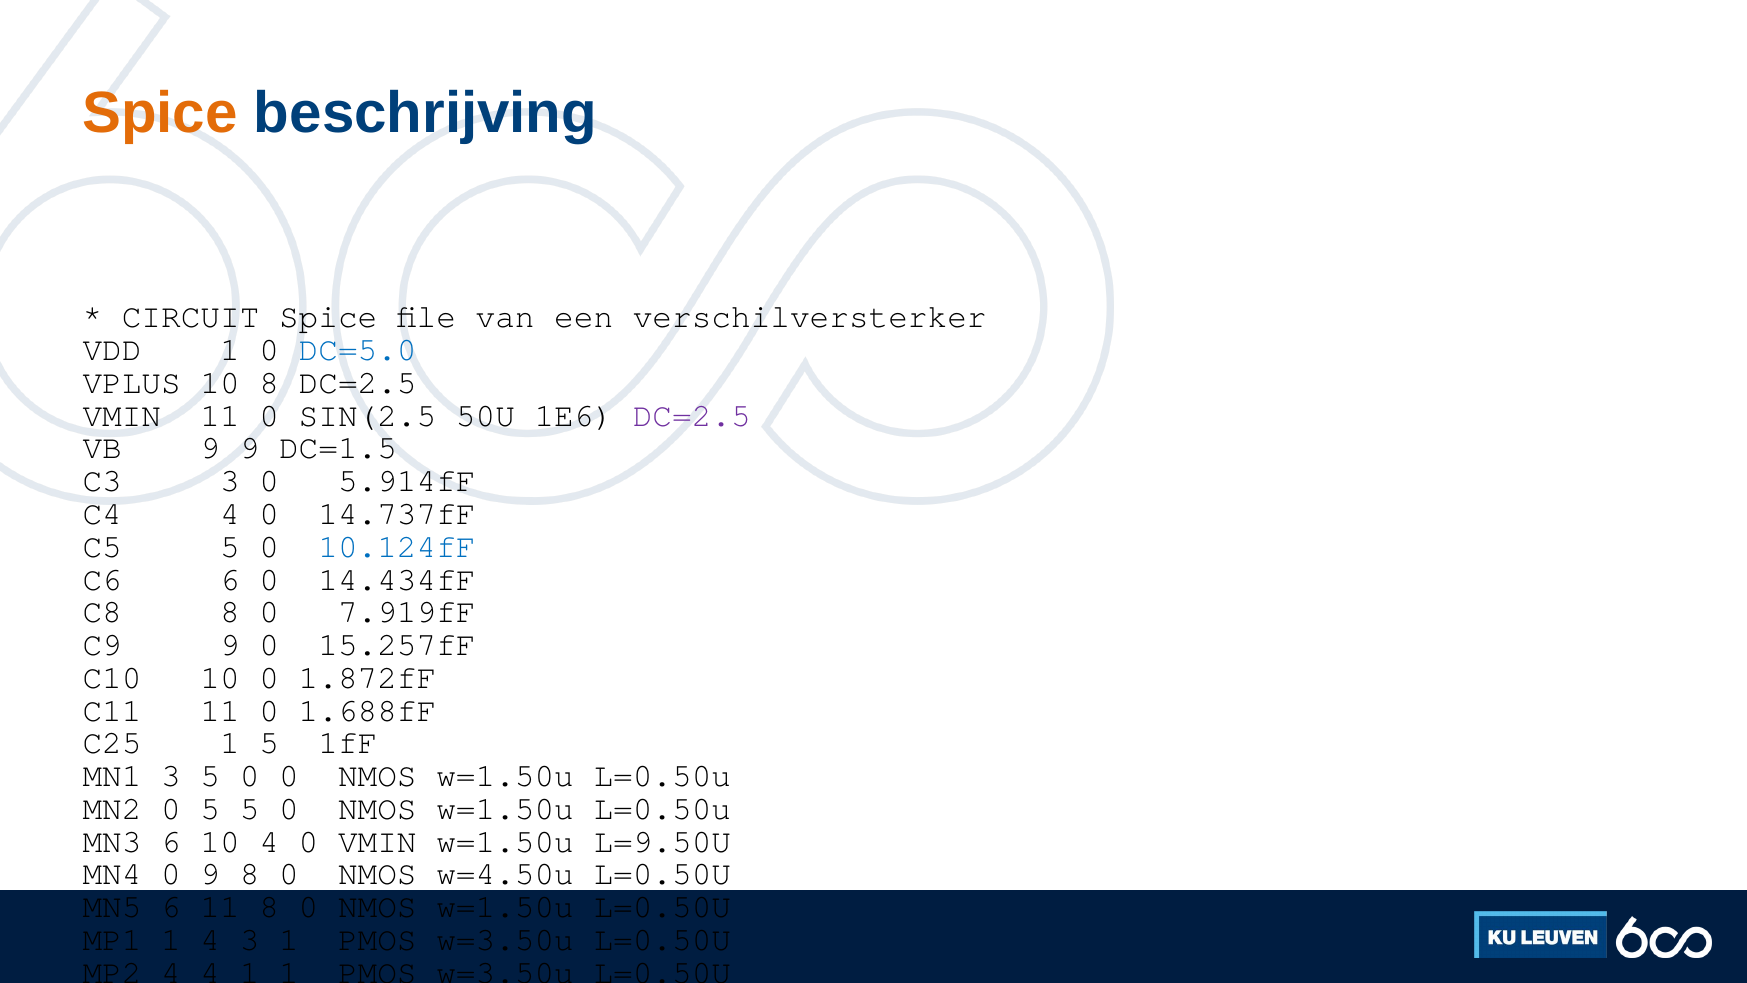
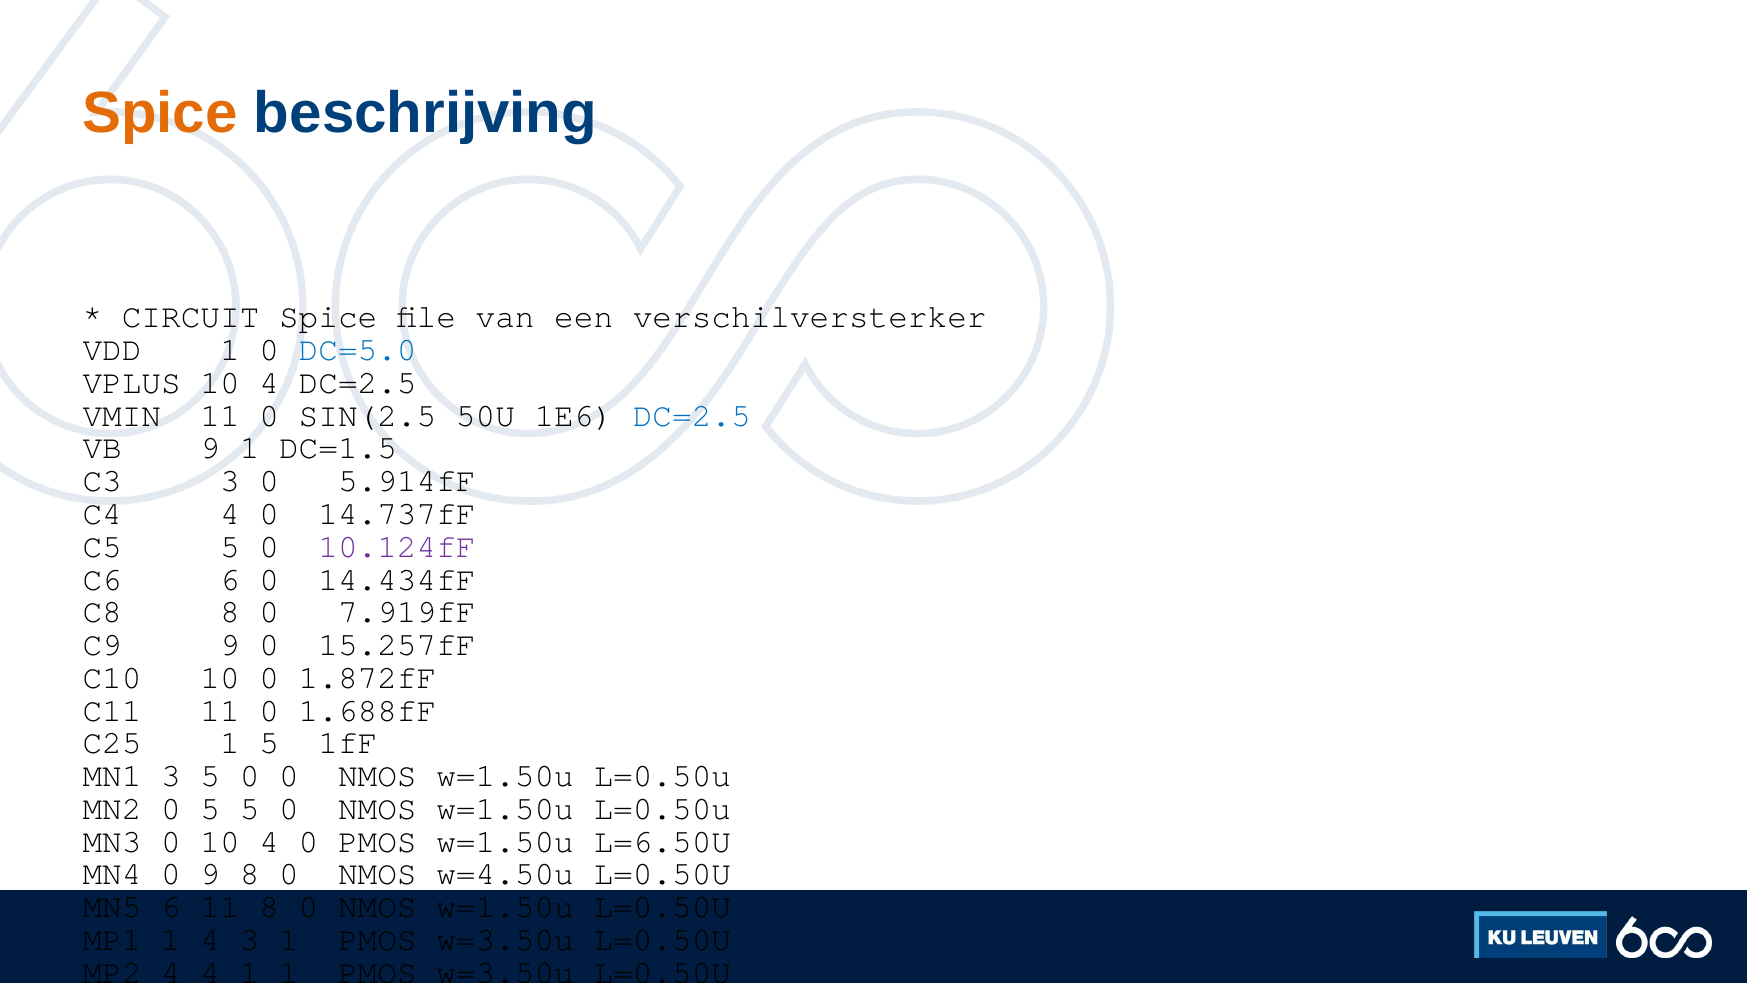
VPLUS 10 8: 8 -> 4 (269, 383)
DC=2.5 colour: purple -> blue (692, 415)
9 9: 9 -> 1 (250, 448)
10.124fF colour: blue -> purple (397, 546)
MN3 6: 6 -> 0 (171, 841)
0 VMIN: VMIN -> PMOS (377, 841)
L=9.50U: L=9.50U -> L=6.50U (662, 841)
